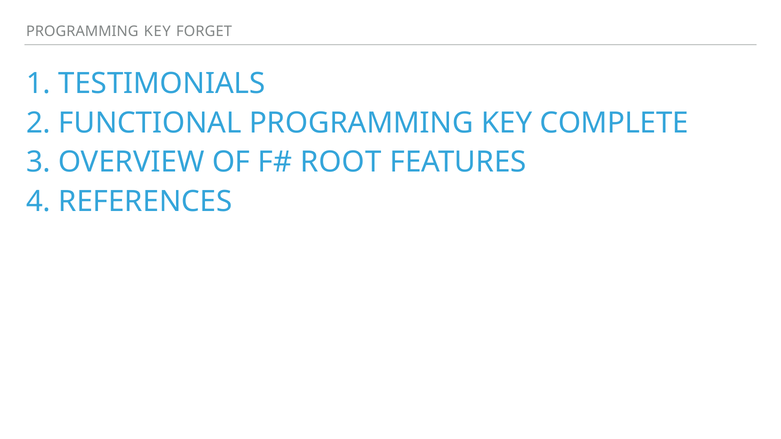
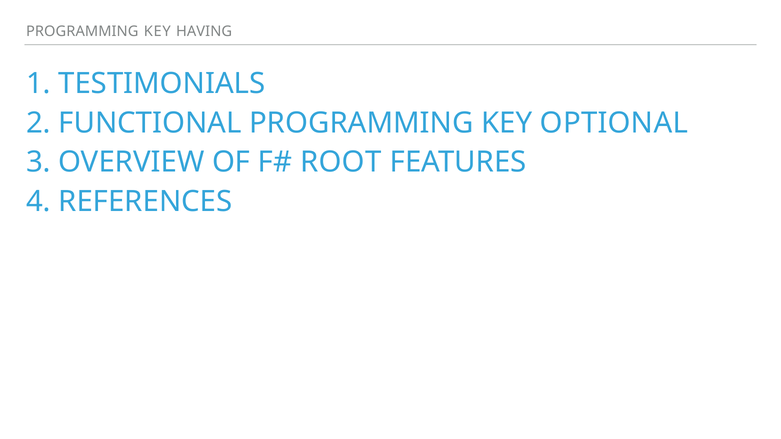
FORGET: FORGET -> HAVING (204, 31)
COMPLETE: COMPLETE -> OPTIONAL (614, 123)
